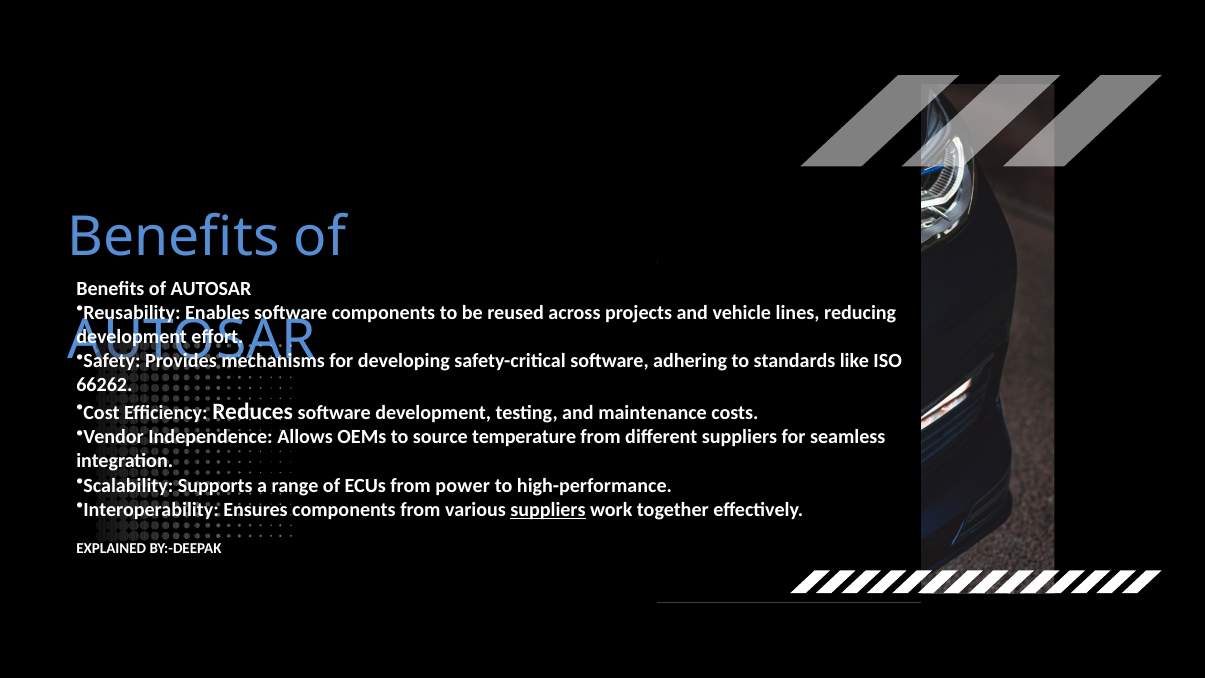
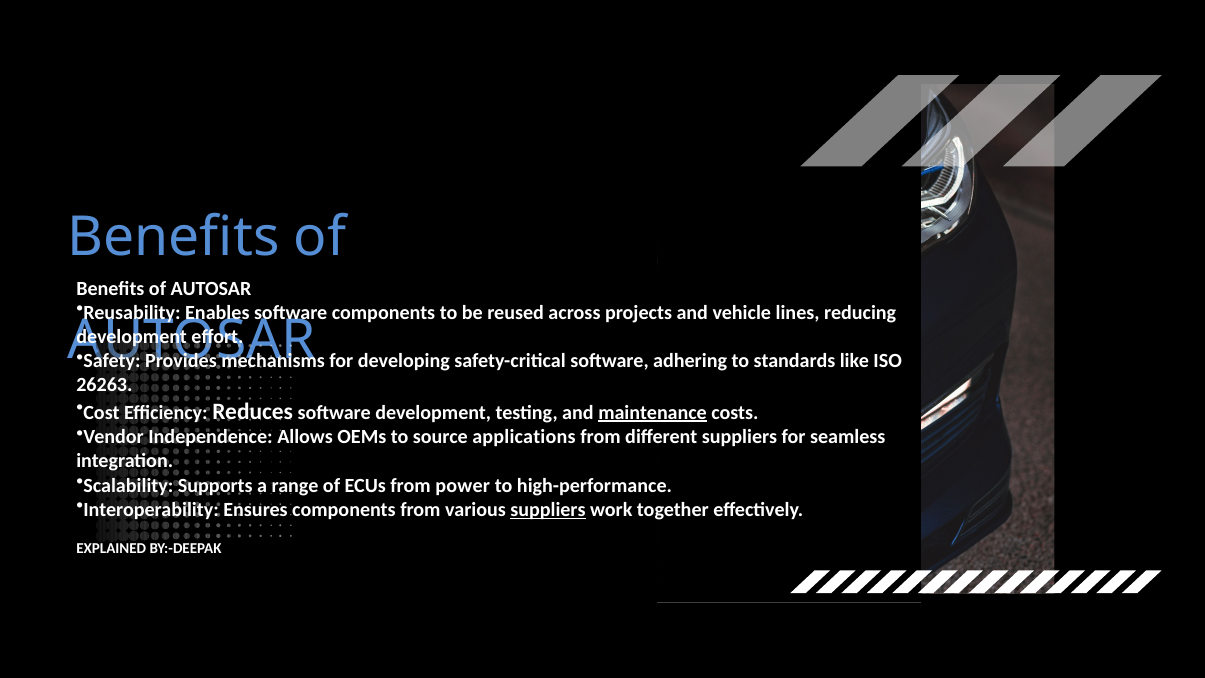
66262: 66262 -> 26263 (104, 385)
maintenance underline: none -> present (653, 412)
temperature: temperature -> applications (524, 437)
